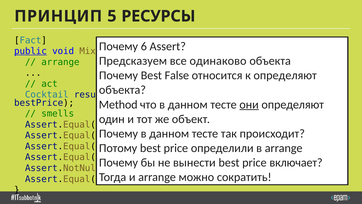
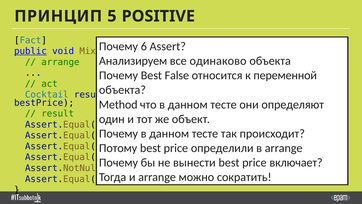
РЕСУРСЫ: РЕСУРСЫ -> POSITIVE (158, 16)
Предсказуем: Предсказуем -> Анализируем (133, 61)
к определяют: определяют -> переменной (285, 75)
они underline: present -> none (249, 104)
smells: smells -> result (58, 113)
